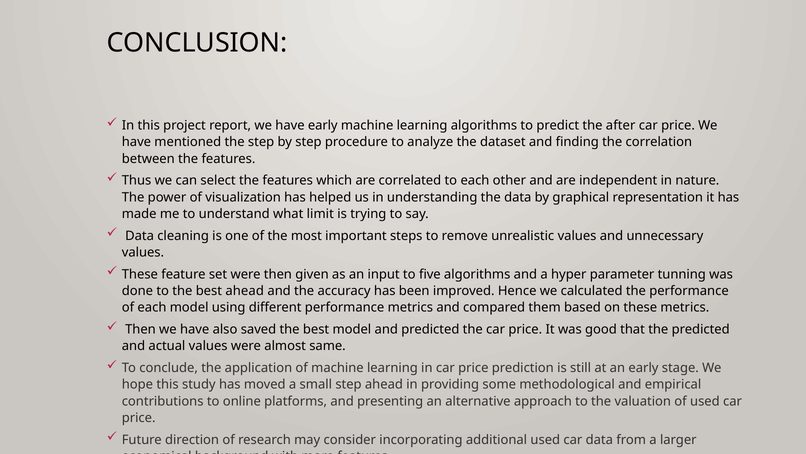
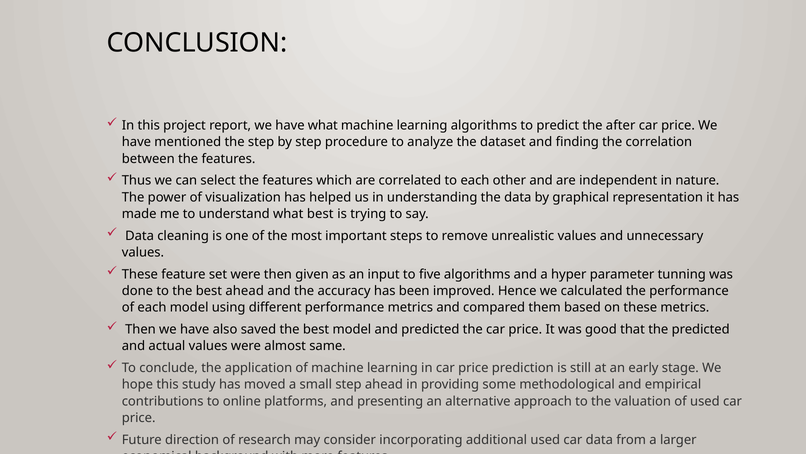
have early: early -> what (323, 125)
what limit: limit -> best (320, 214)
